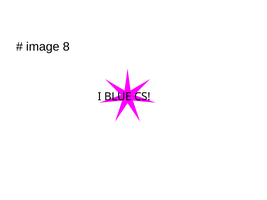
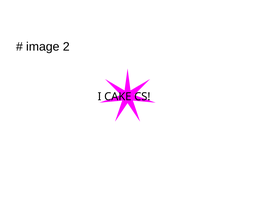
8: 8 -> 2 (66, 47)
BLUE: BLUE -> CAKE (118, 97)
